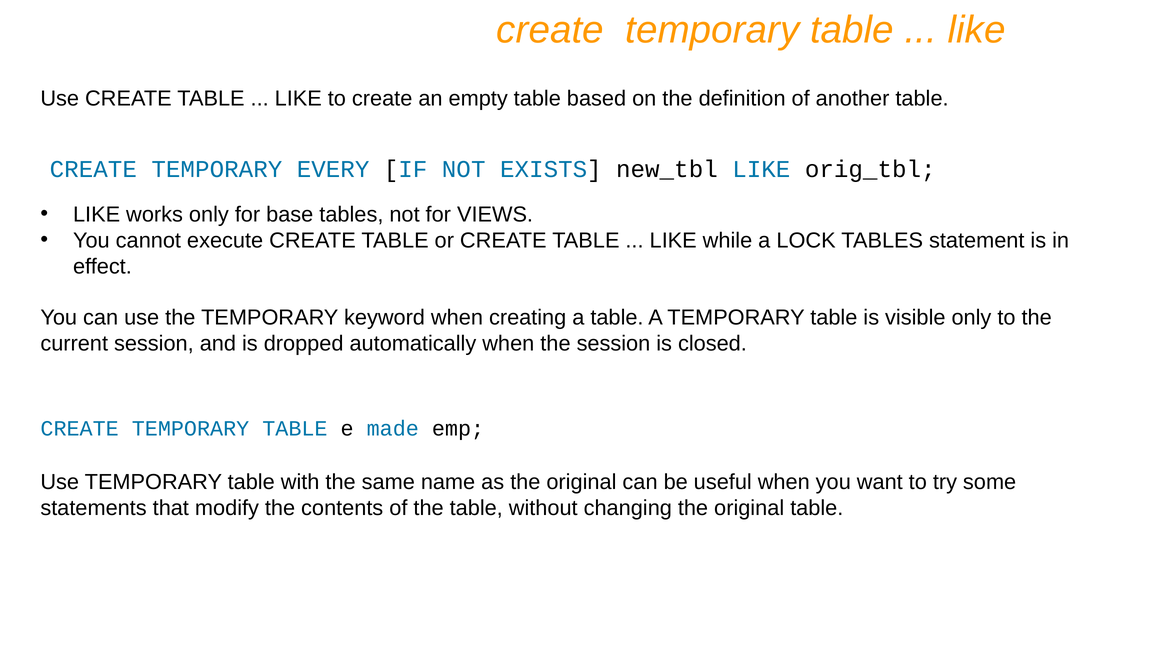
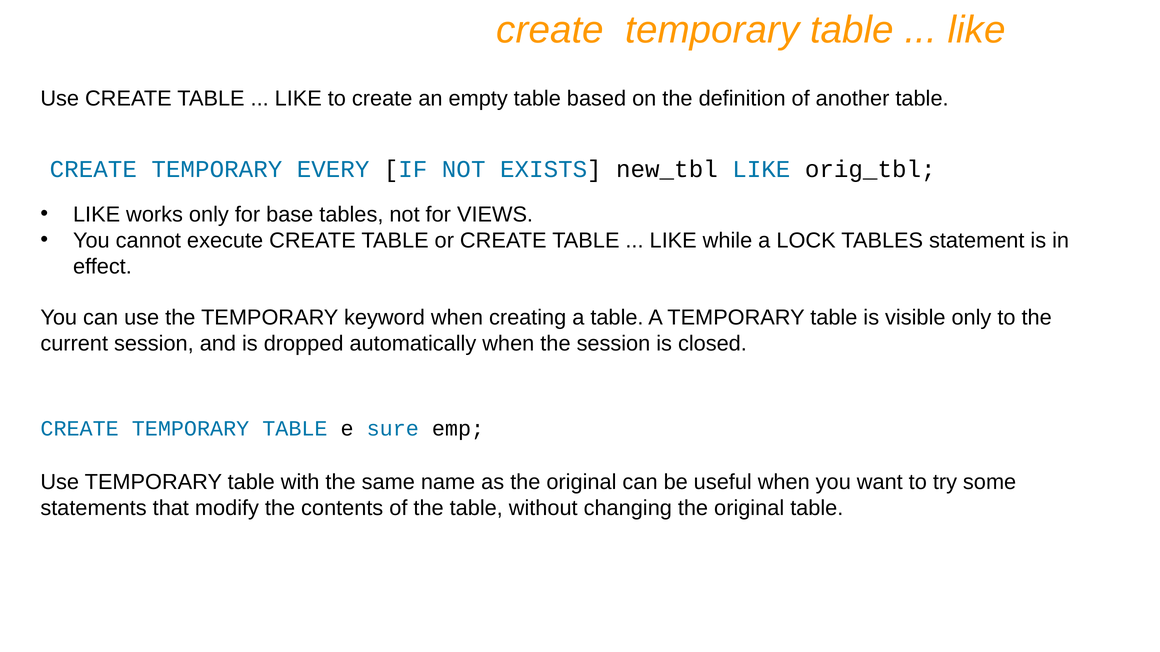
made: made -> sure (393, 429)
